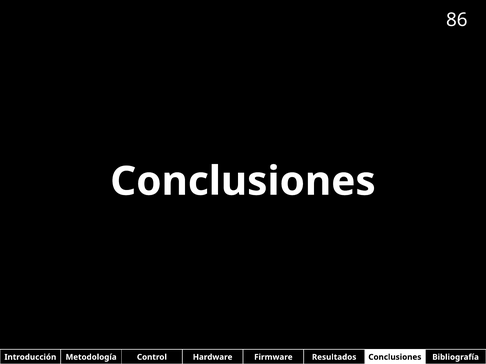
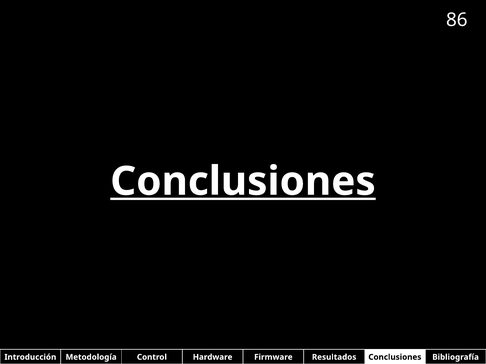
Conclusiones underline: none -> present (243, 182)
